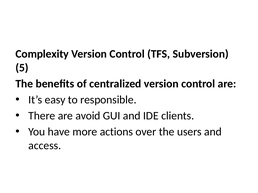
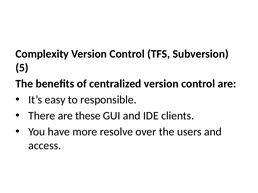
avoid: avoid -> these (88, 116)
actions: actions -> resolve (116, 132)
